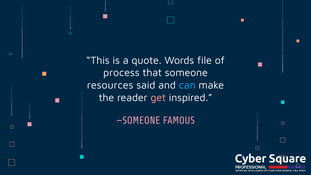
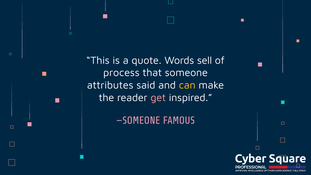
file: file -> sell (205, 60)
resources: resources -> attributes (110, 85)
can colour: light blue -> yellow (187, 85)
